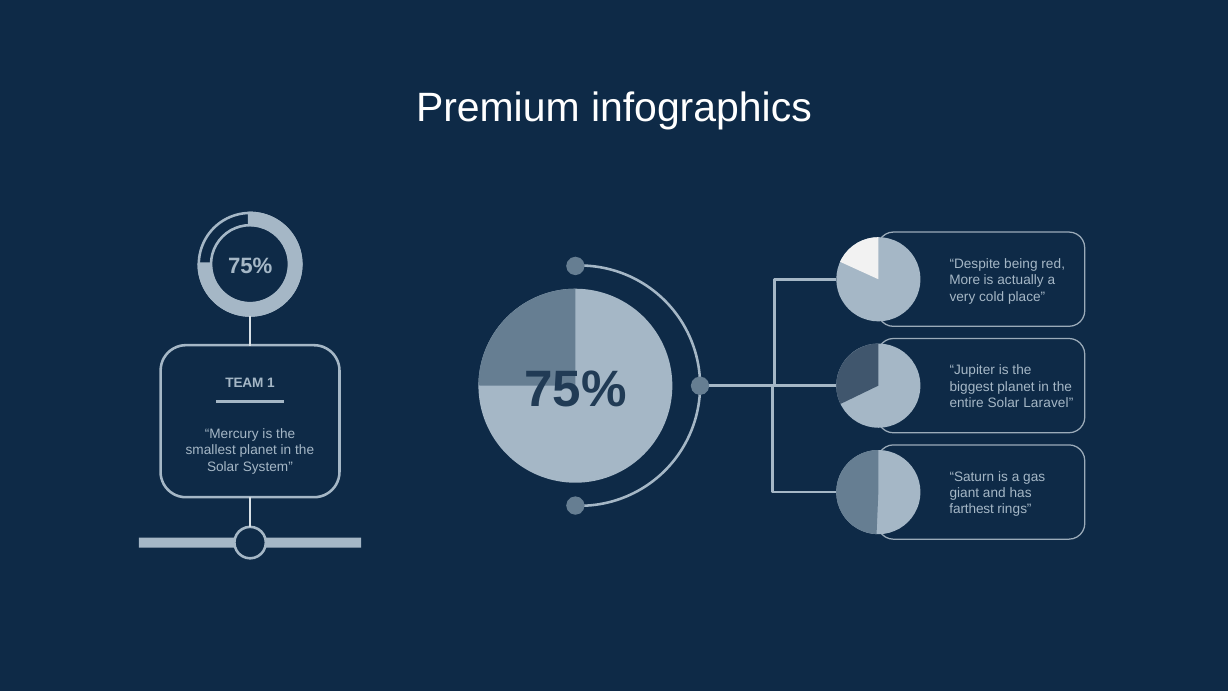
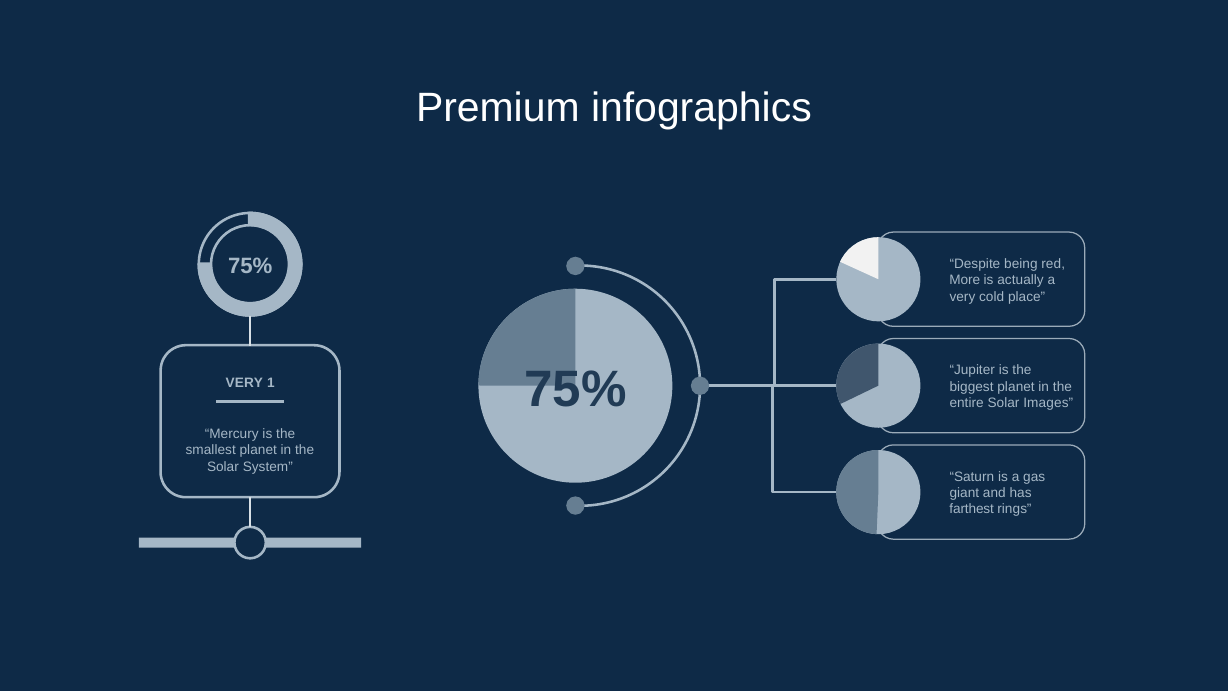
TEAM: TEAM -> VERY (244, 383)
Laravel: Laravel -> Images (1048, 403)
